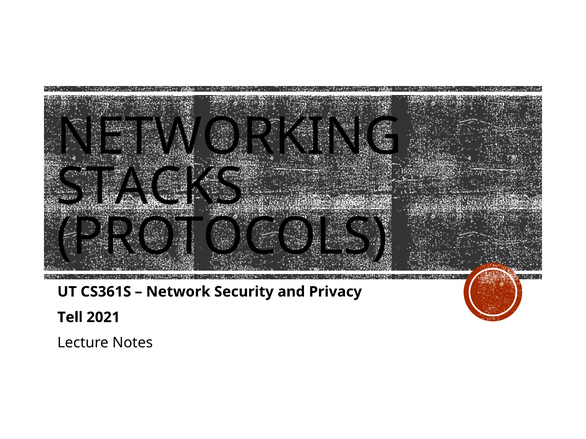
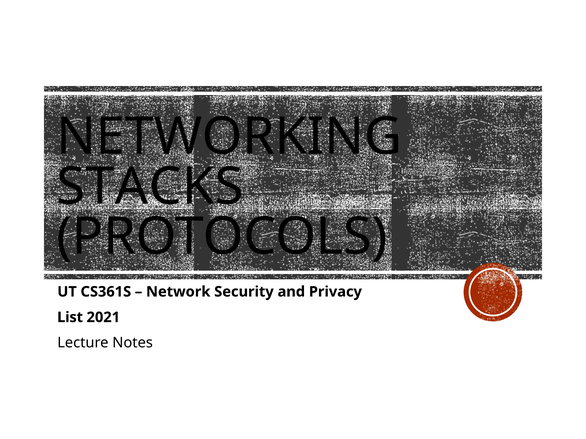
Tell: Tell -> List (70, 318)
